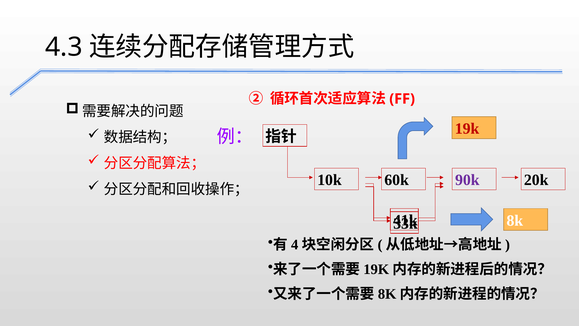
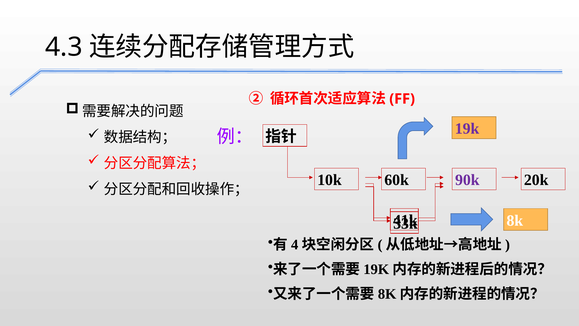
19k colour: red -> purple (467, 129)
